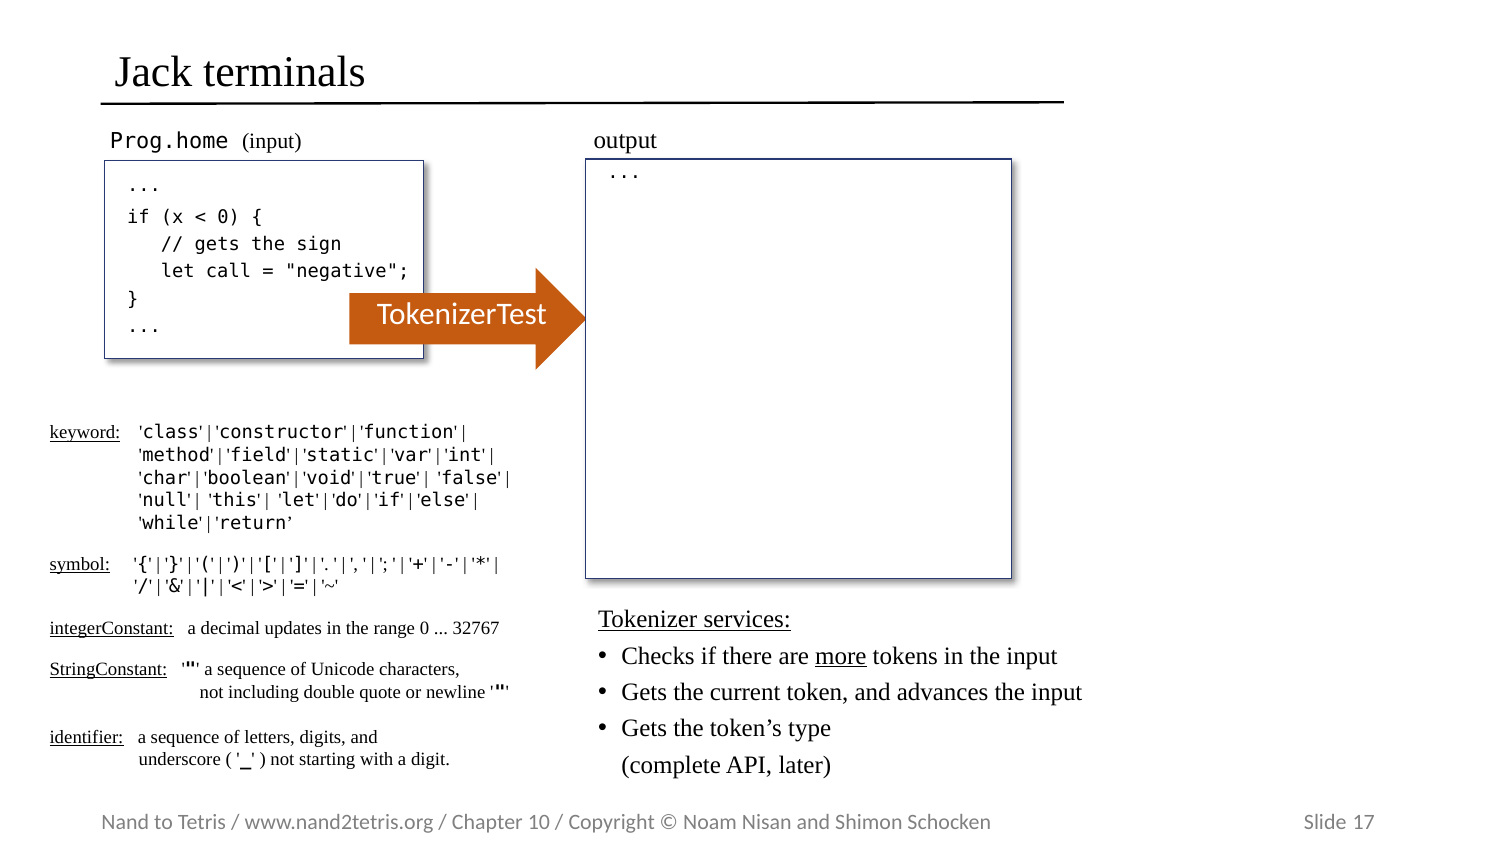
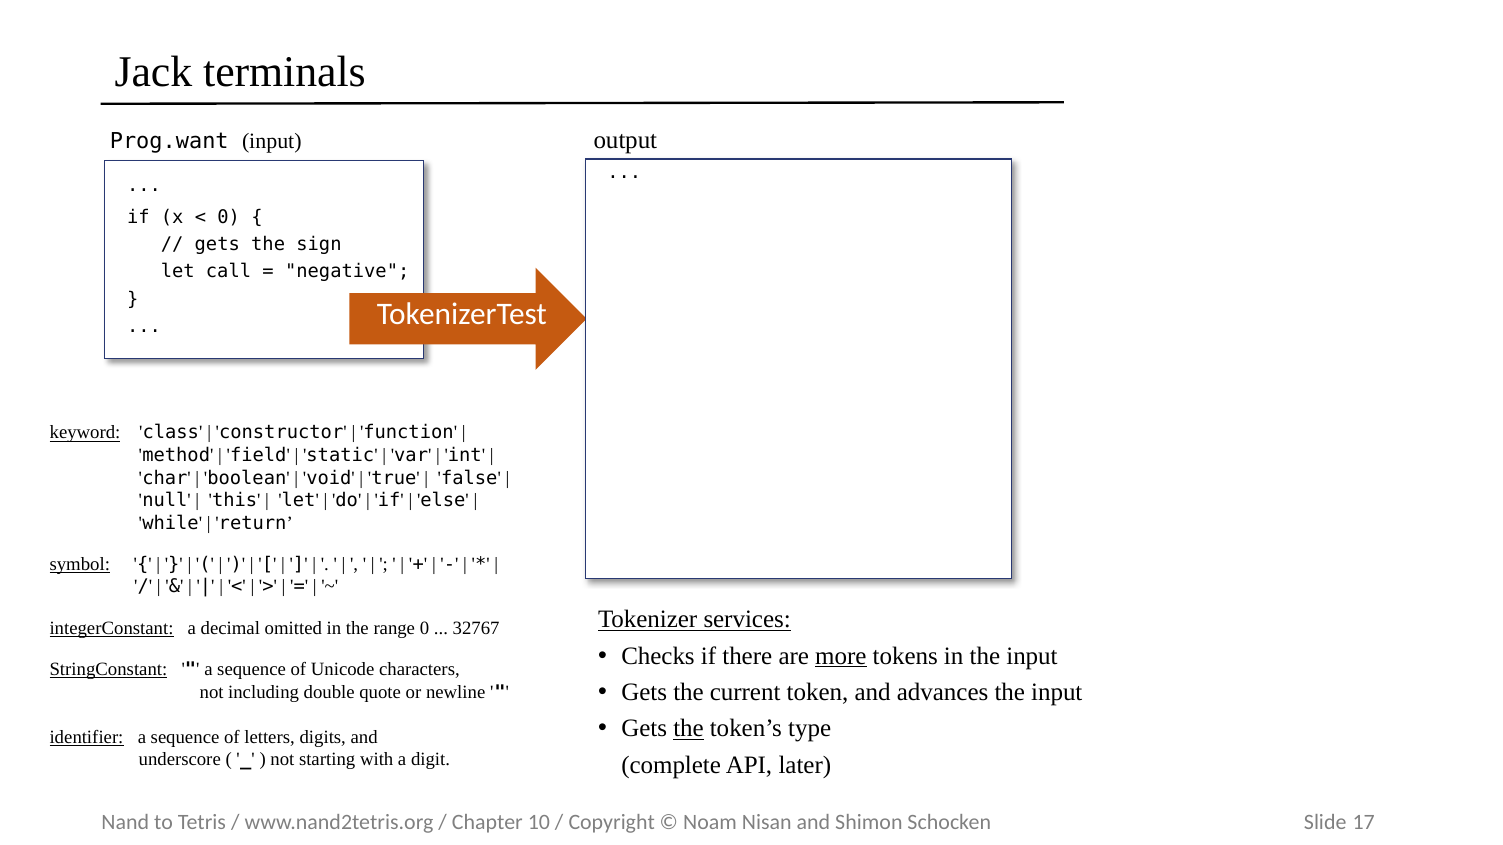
Prog.home: Prog.home -> Prog.want (169, 141)
updates: updates -> omitted (293, 628)
the underline: none -> present (688, 729)
